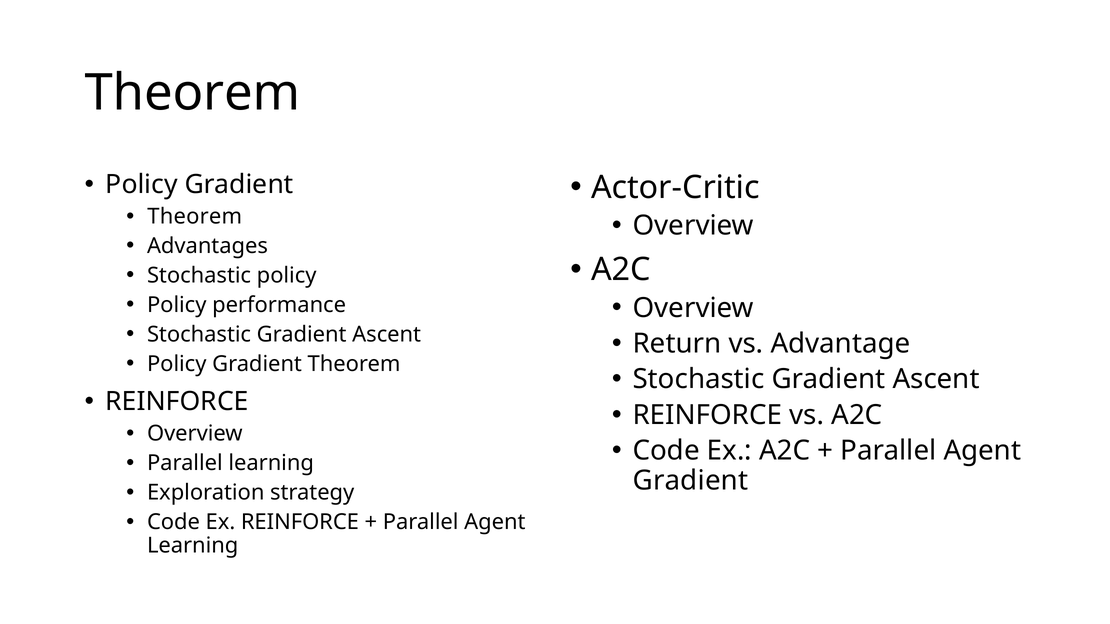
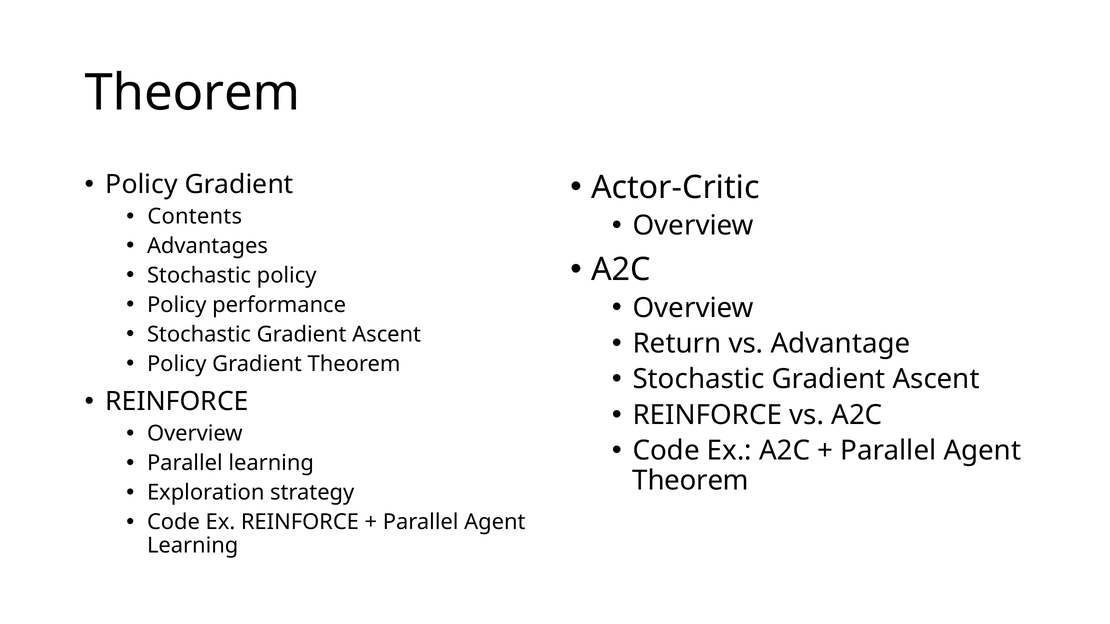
Theorem: Theorem -> Contents (195, 217)
Gradient: Gradient -> Theorem (691, 481)
